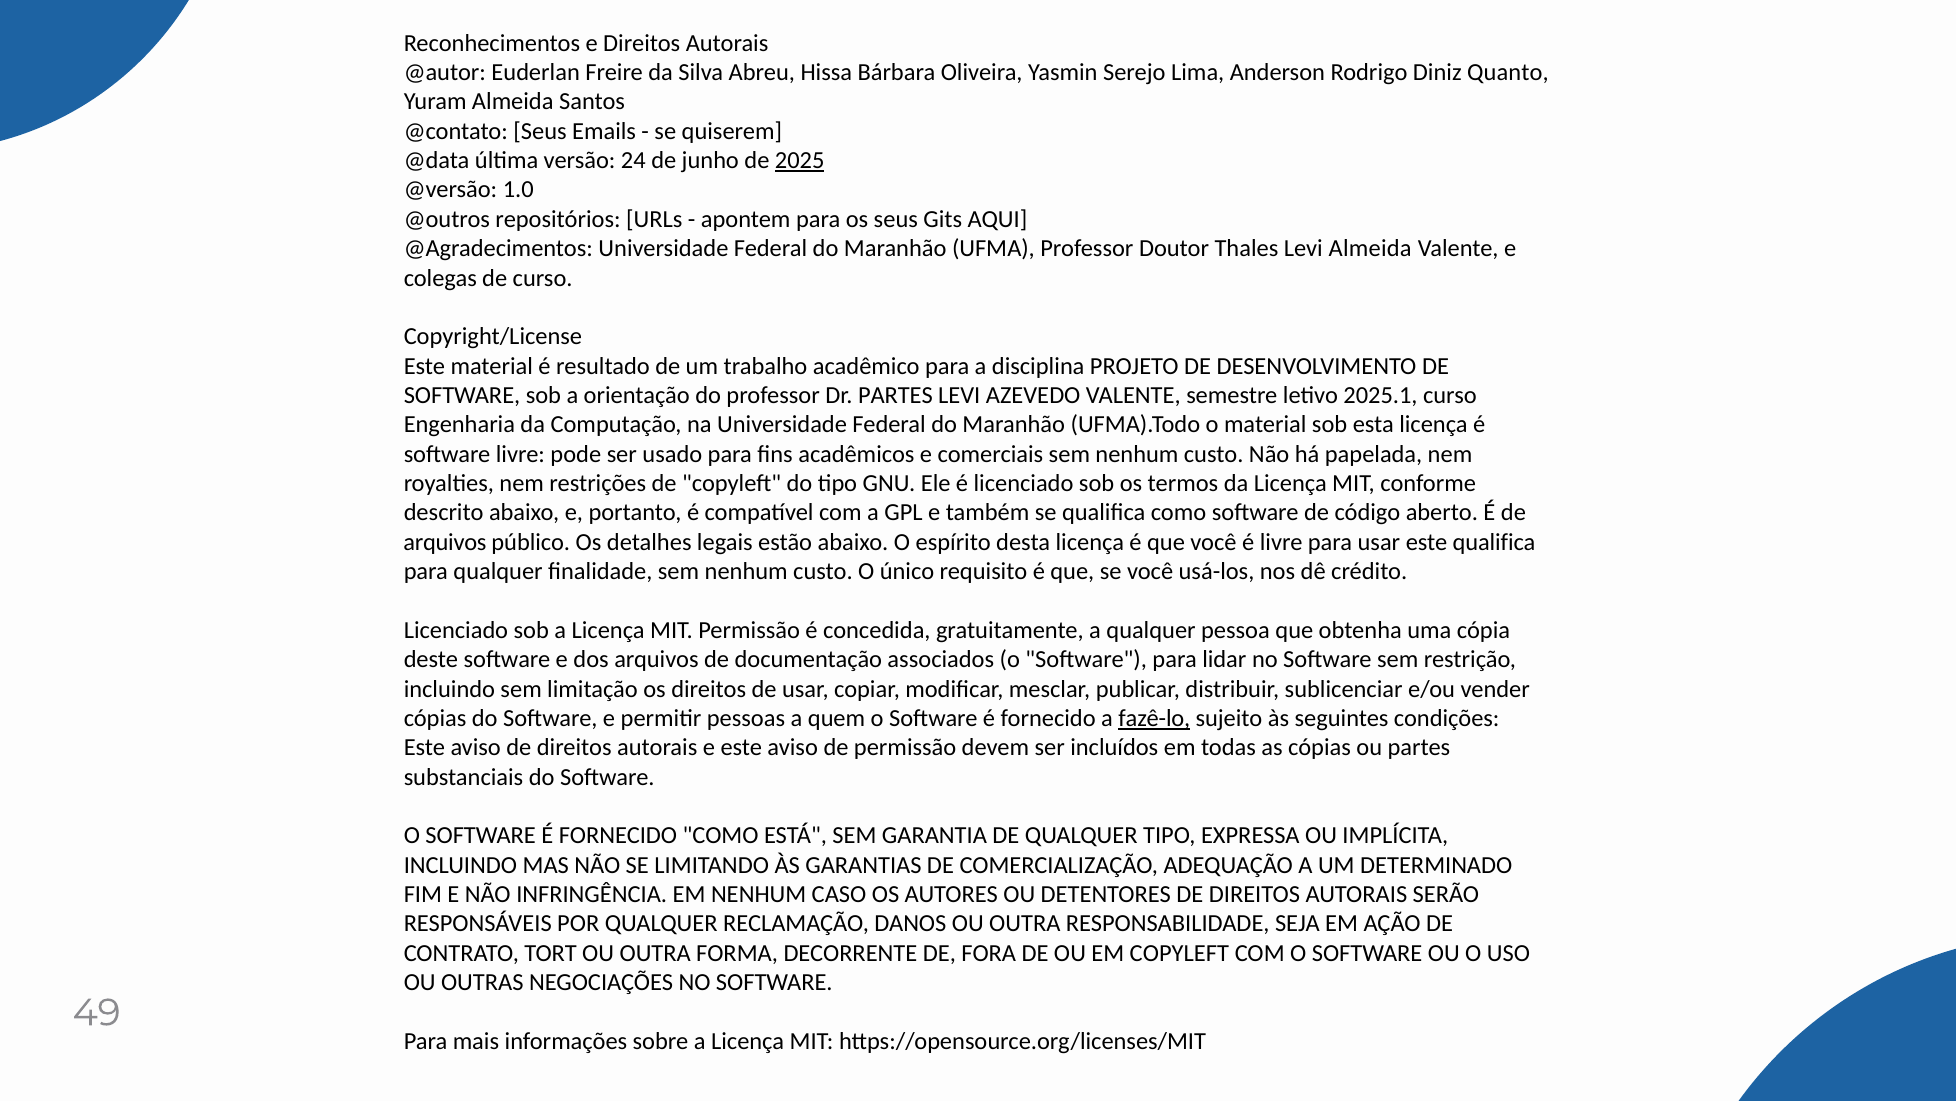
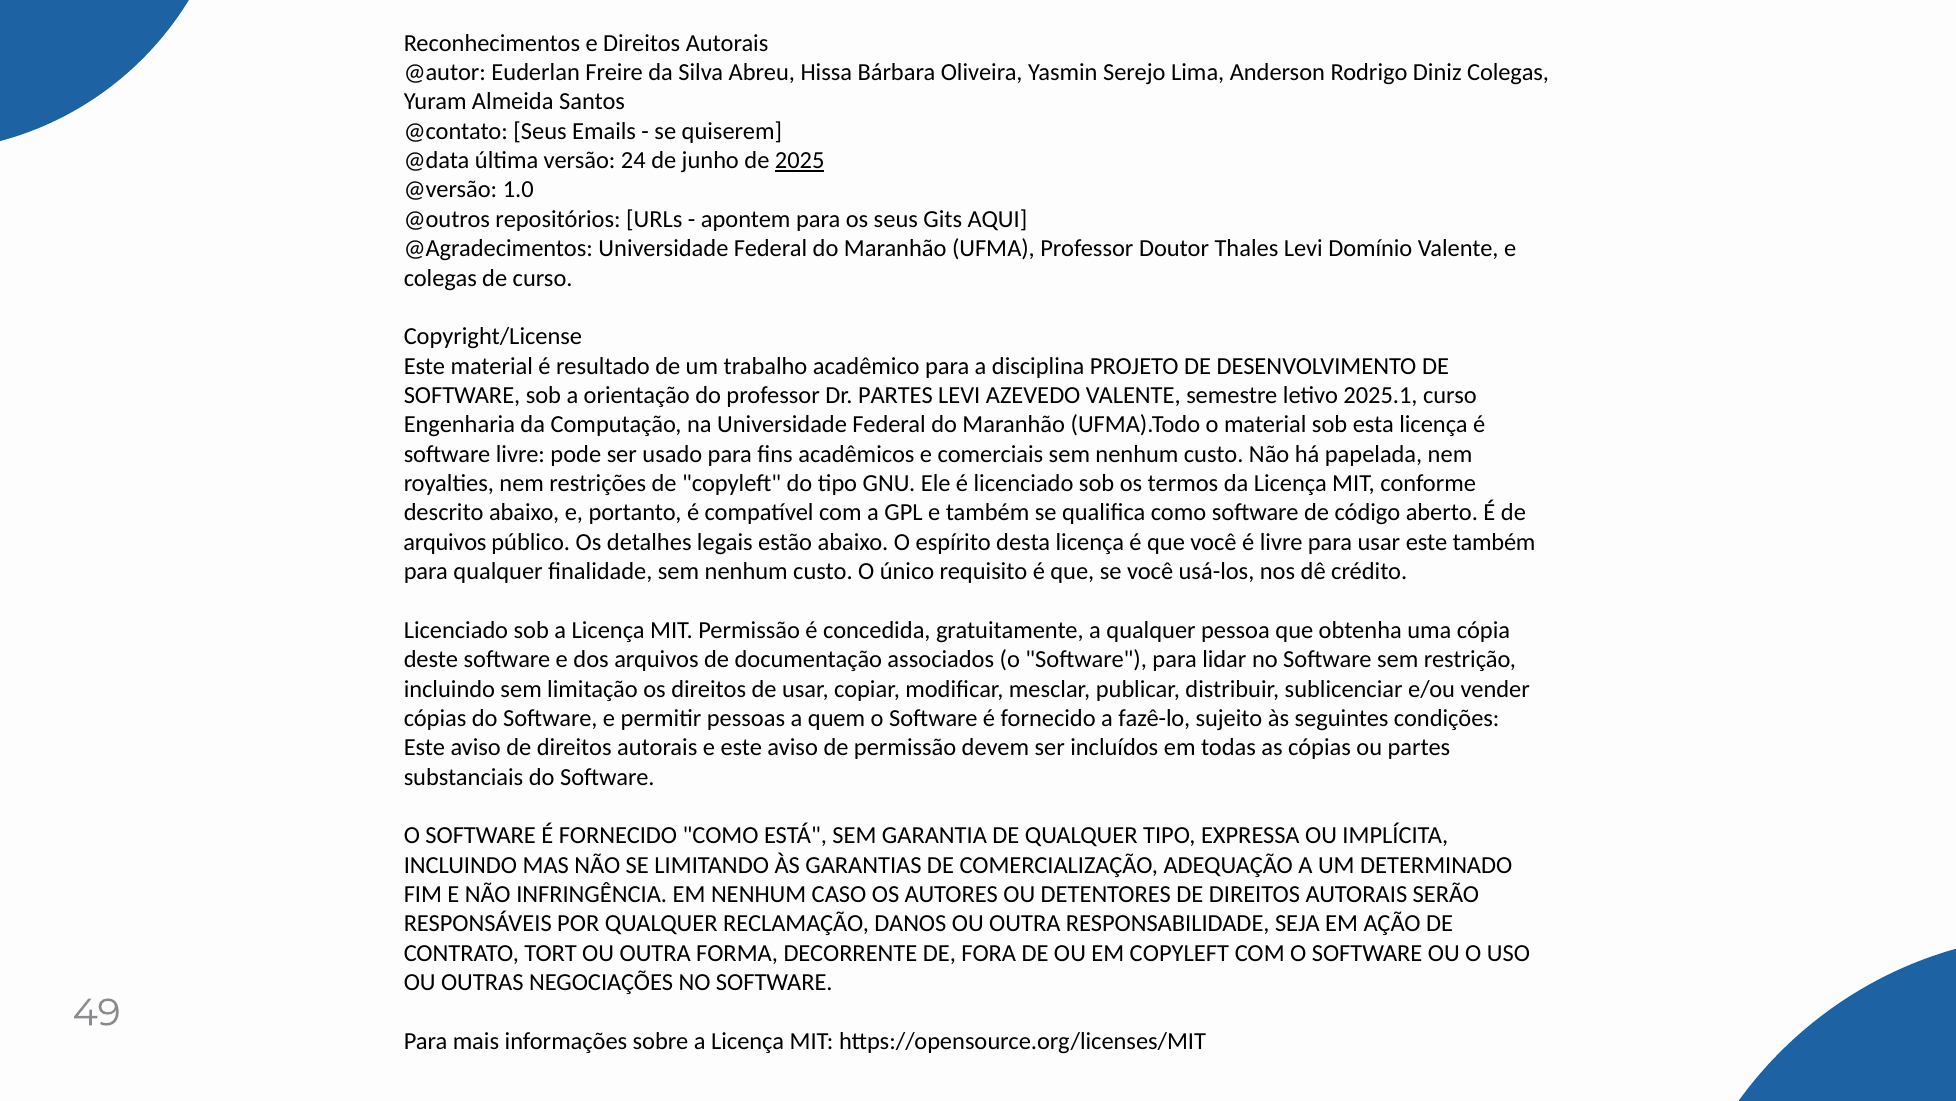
Diniz Quanto: Quanto -> Colegas (1508, 72)
Levi Almeida: Almeida -> Domínio (1370, 248)
este qualifica: qualifica -> também (1494, 542)
fazê-lo underline: present -> none (1154, 718)
